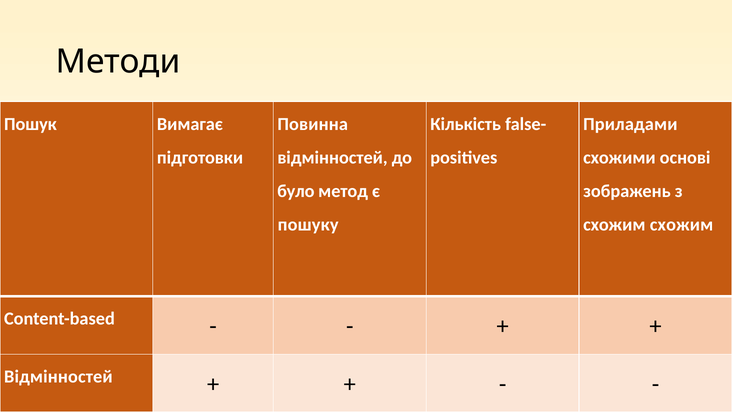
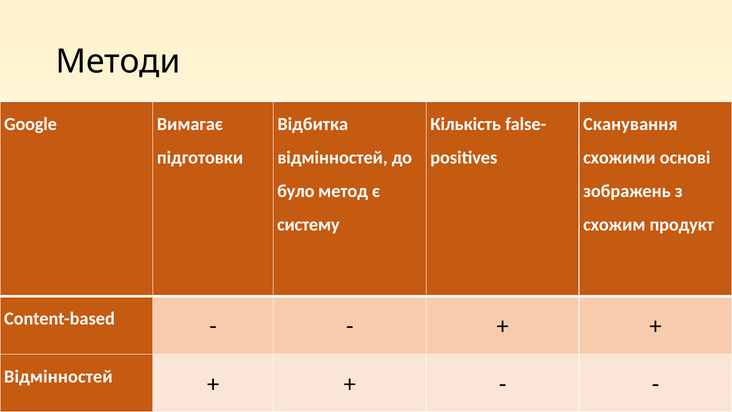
Пошук: Пошук -> Google (30, 124)
Повинна: Повинна -> Відбитка (313, 124)
Приладами: Приладами -> Сканування (630, 124)
пошуку: пошуку -> систему (308, 224)
схожим схожим: схожим -> продукт (682, 224)
